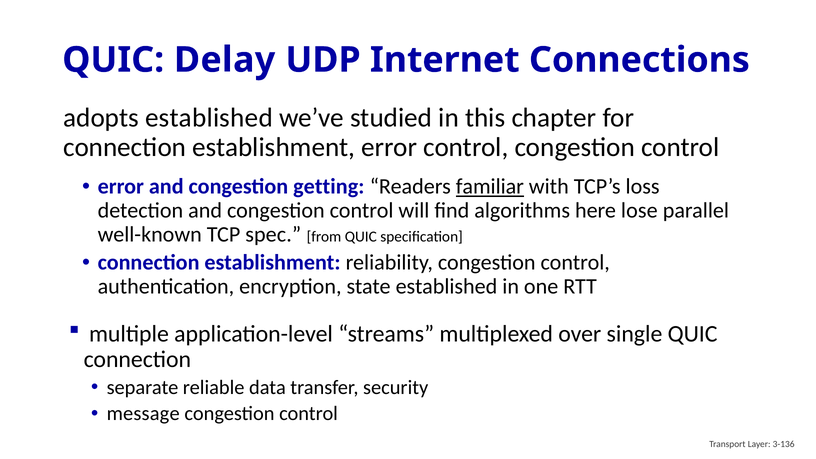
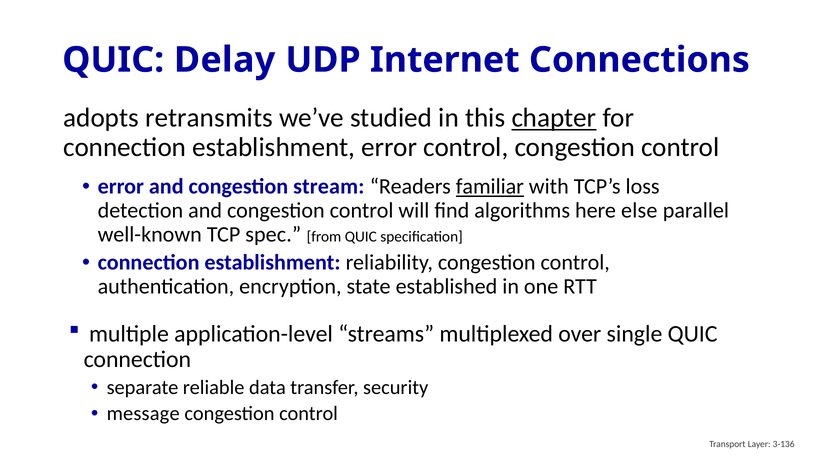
adopts established: established -> retransmits (209, 118)
chapter underline: none -> present (554, 118)
getting: getting -> stream (329, 187)
lose: lose -> else (639, 211)
